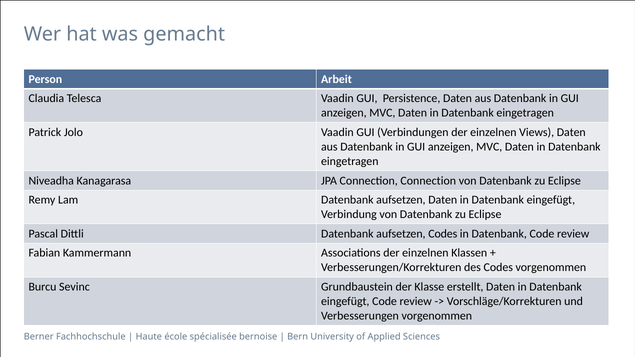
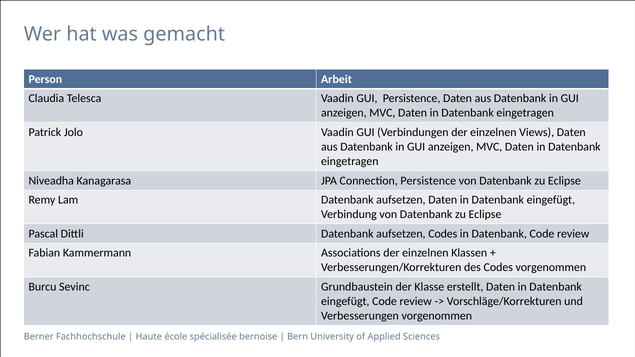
Connection Connection: Connection -> Persistence (428, 180)
